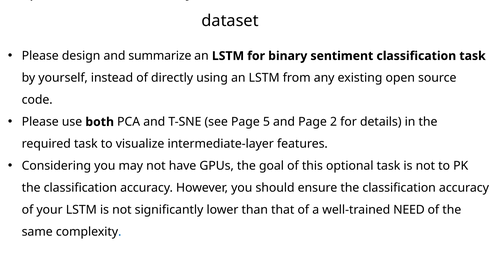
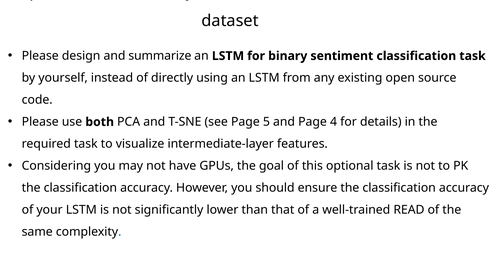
2: 2 -> 4 (334, 122)
NEED: NEED -> READ (409, 210)
